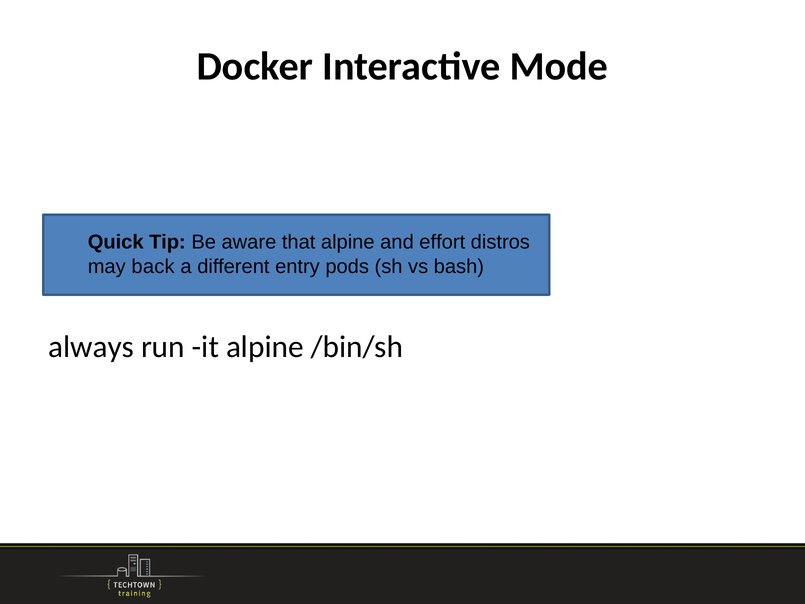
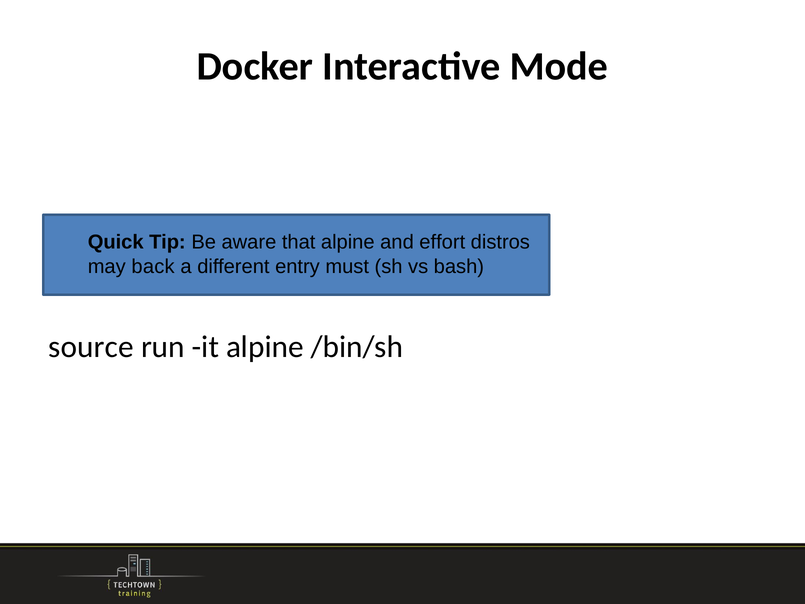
pods: pods -> must (347, 266)
always: always -> source (91, 347)
